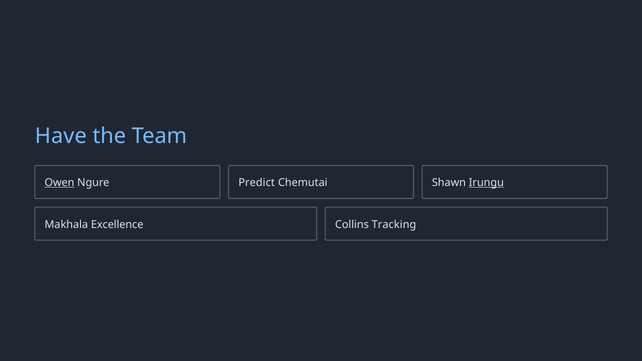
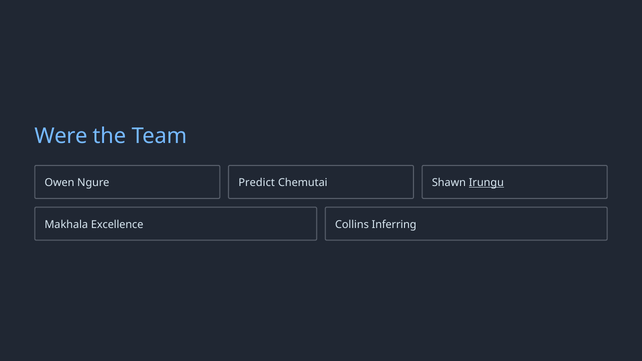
Have: Have -> Were (61, 136)
Owen underline: present -> none (59, 183)
Tracking: Tracking -> Inferring (394, 225)
